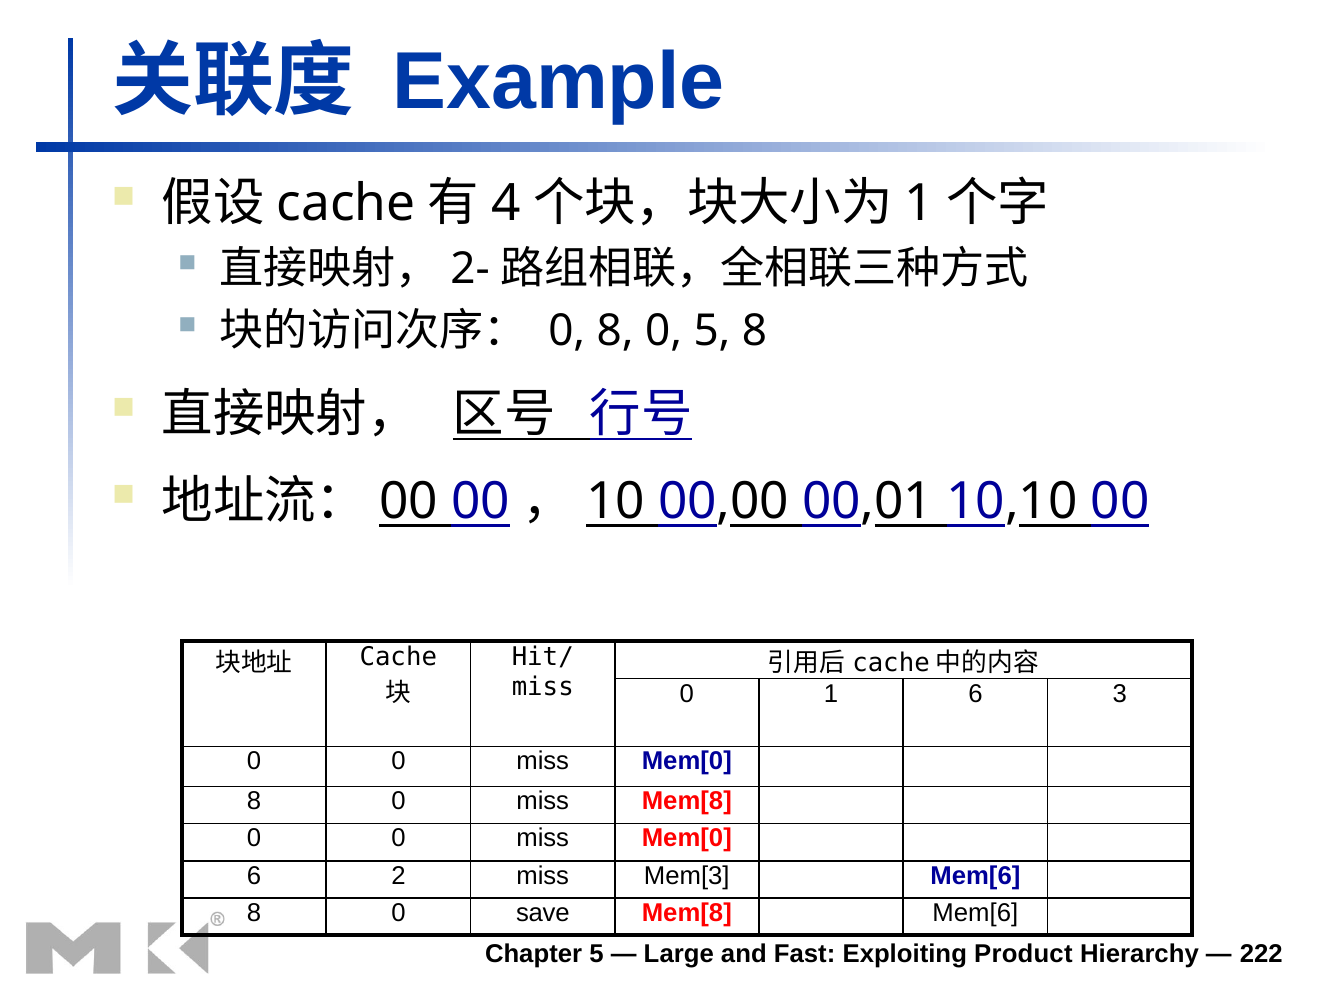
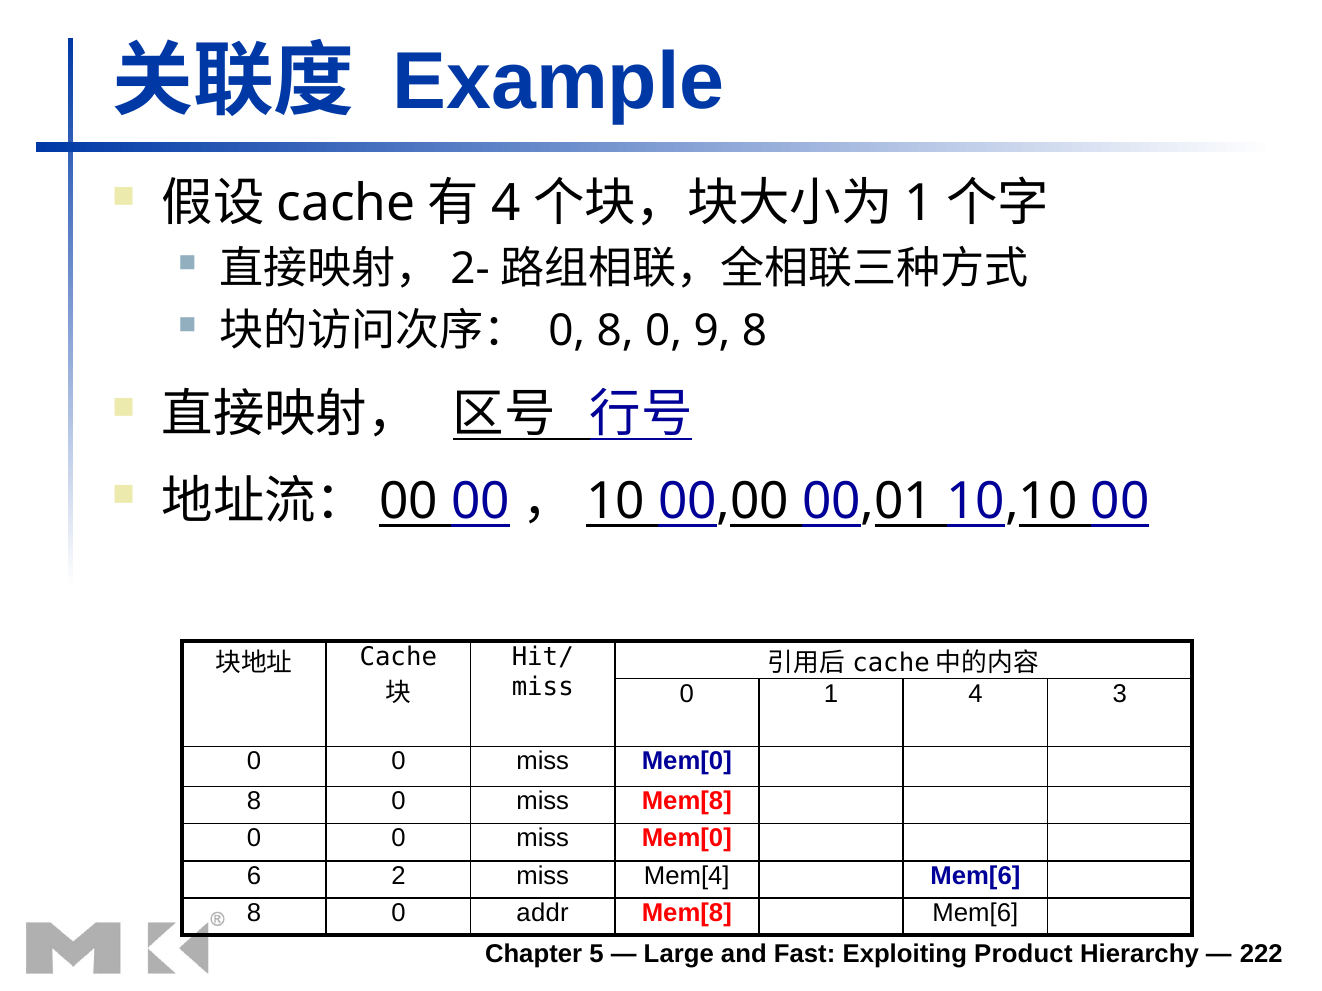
0 5: 5 -> 9 (712, 331)
1 6: 6 -> 4 (975, 694)
Mem[3: Mem[3 -> Mem[4 (687, 876)
save: save -> addr (543, 913)
